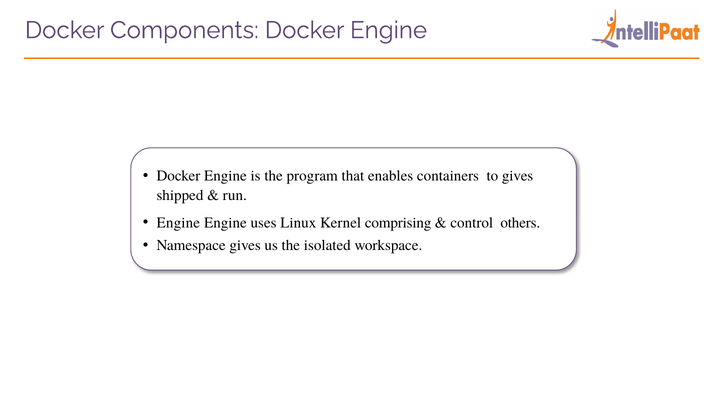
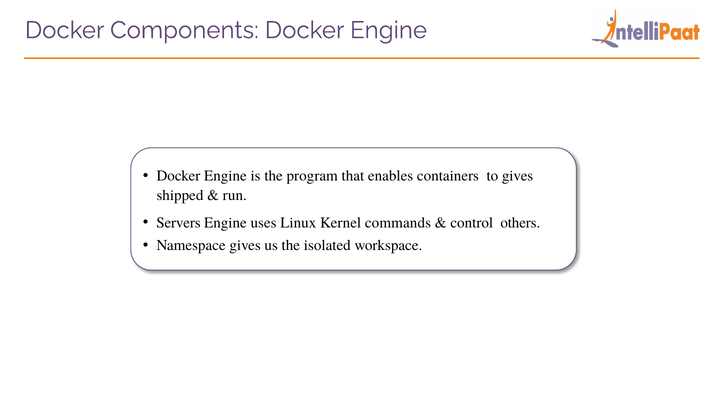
Engine: Engine -> Servers (178, 222)
comprising: comprising -> commands (398, 222)
